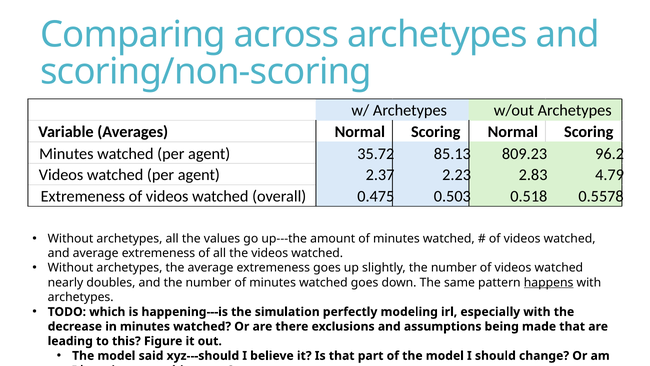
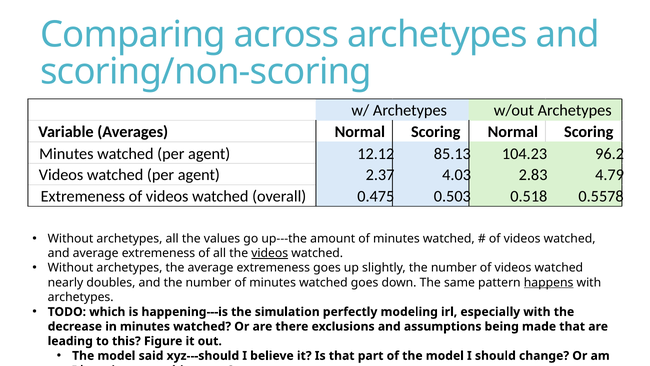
35.72: 35.72 -> 12.12 (376, 153)
809.23: 809.23 -> 104.23 (525, 153)
2.23: 2.23 -> 4.03 (457, 175)
videos underline: none -> present (270, 253)
